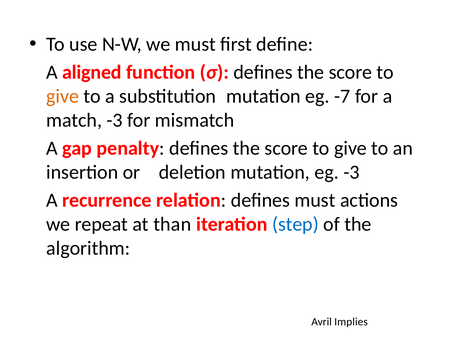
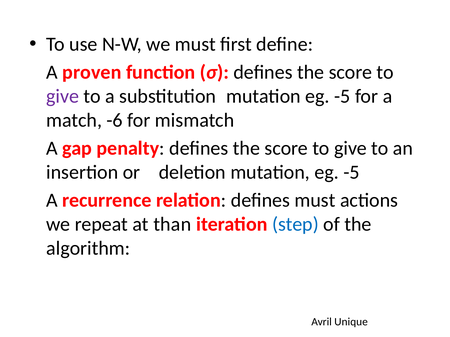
aligned: aligned -> proven (92, 72)
give colour: orange -> purple (63, 96)
substitution mutation eg -7: -7 -> -5 (342, 96)
match -3: -3 -> -6 (115, 120)
deletion mutation eg -3: -3 -> -5 (352, 172)
Implies: Implies -> Unique (351, 322)
